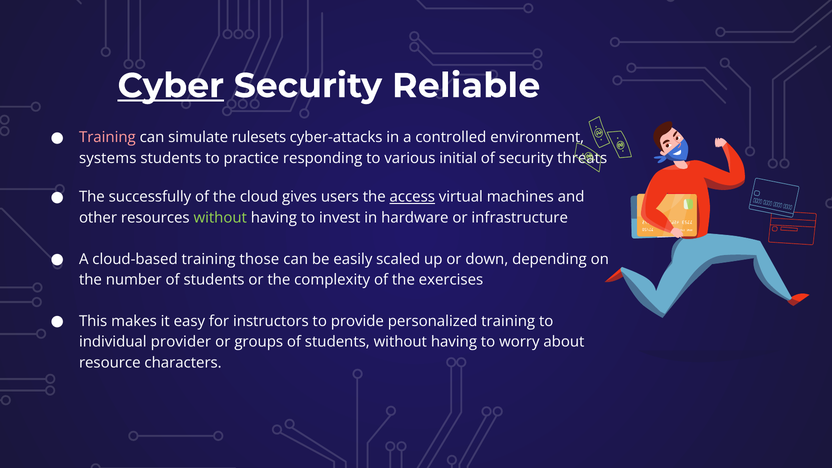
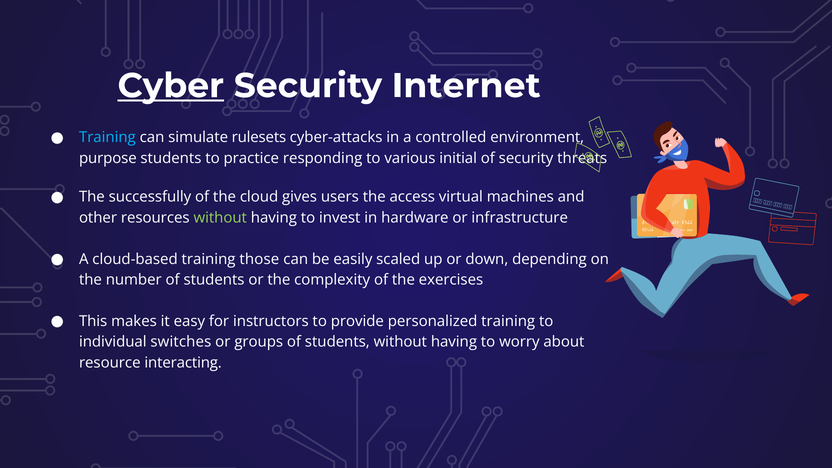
Reliable: Reliable -> Internet (466, 86)
Training colour: pink -> light blue (107, 137)
systems: systems -> purpose (108, 158)
access underline: present -> none (412, 197)
provider: provider -> switches (181, 342)
characters: characters -> interacting (183, 363)
